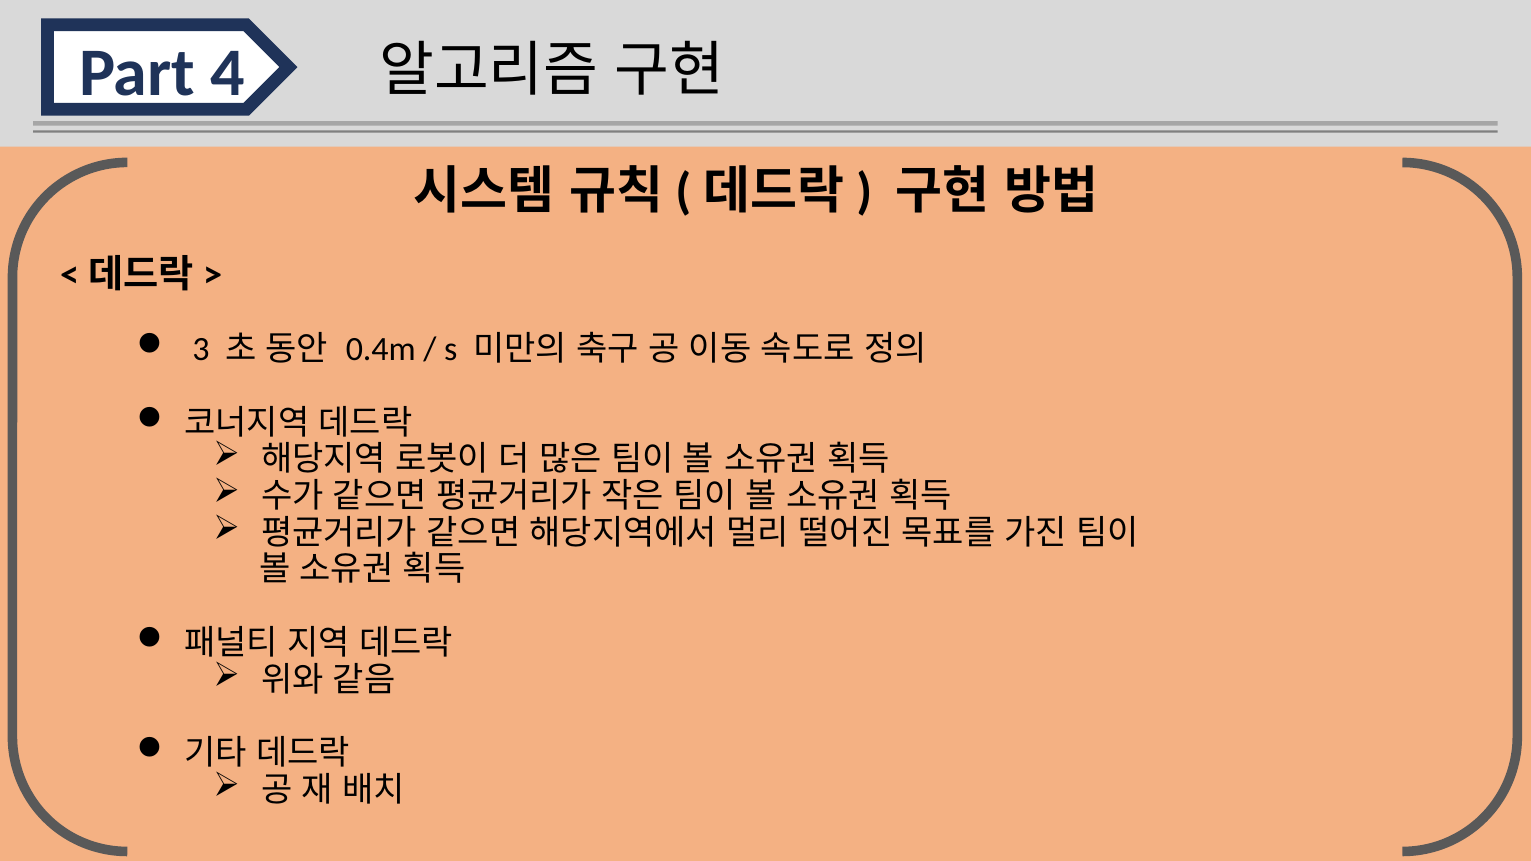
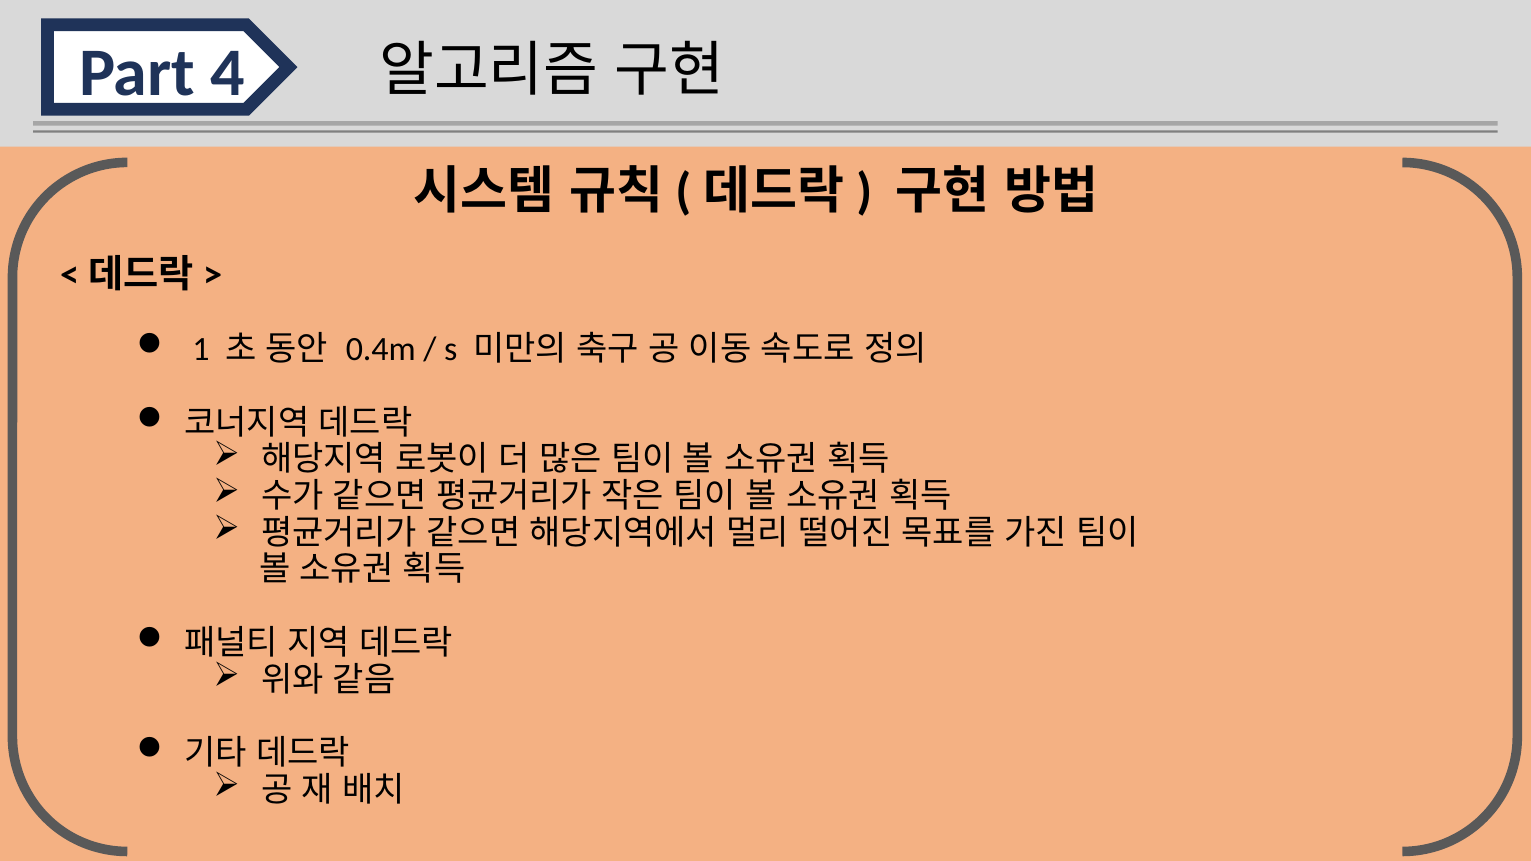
3: 3 -> 1 (201, 350)
